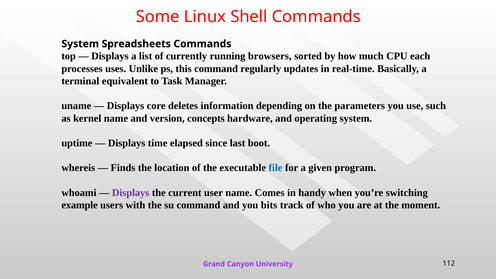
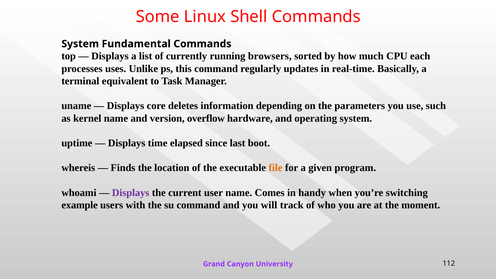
Spreadsheets: Spreadsheets -> Fundamental (136, 44)
concepts: concepts -> overflow (206, 118)
file colour: blue -> orange (276, 168)
bits: bits -> will (269, 205)
